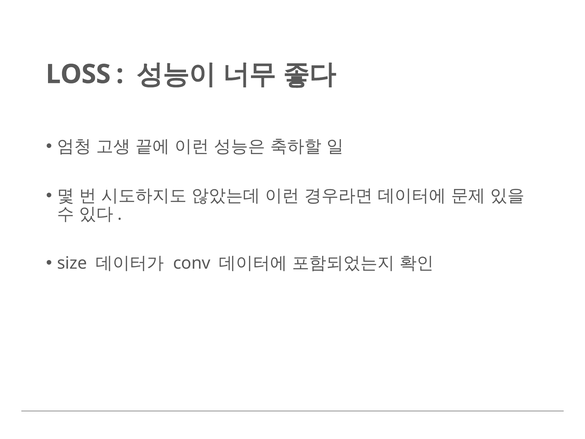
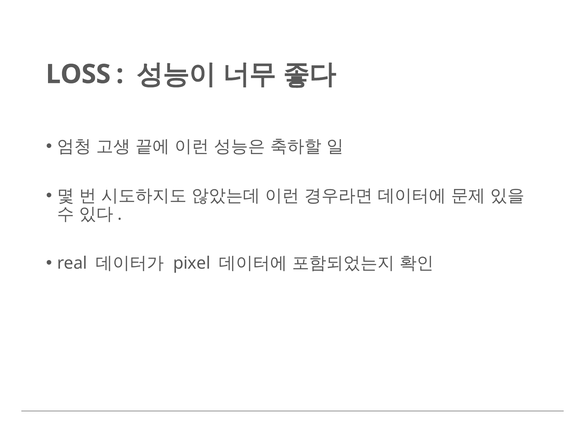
size: size -> real (72, 263)
conv: conv -> pixel (192, 263)
